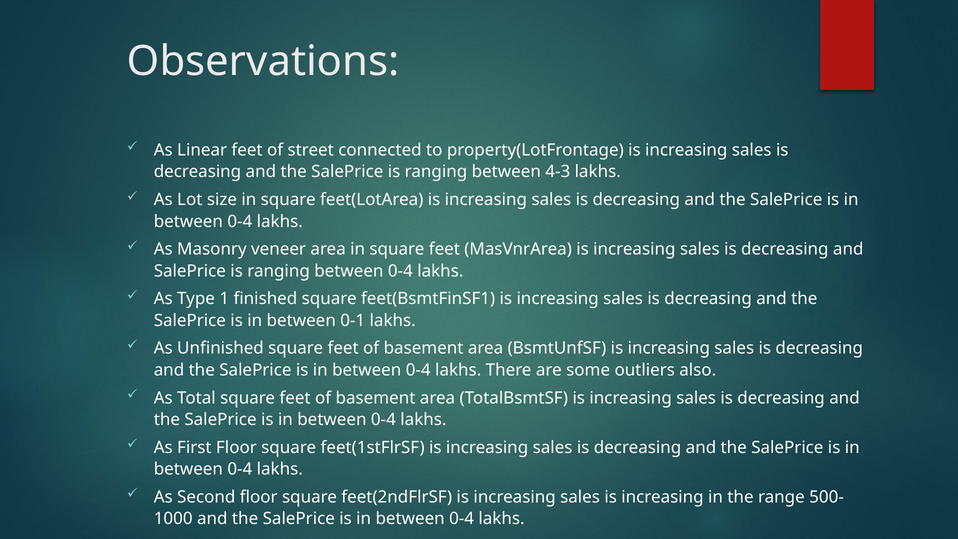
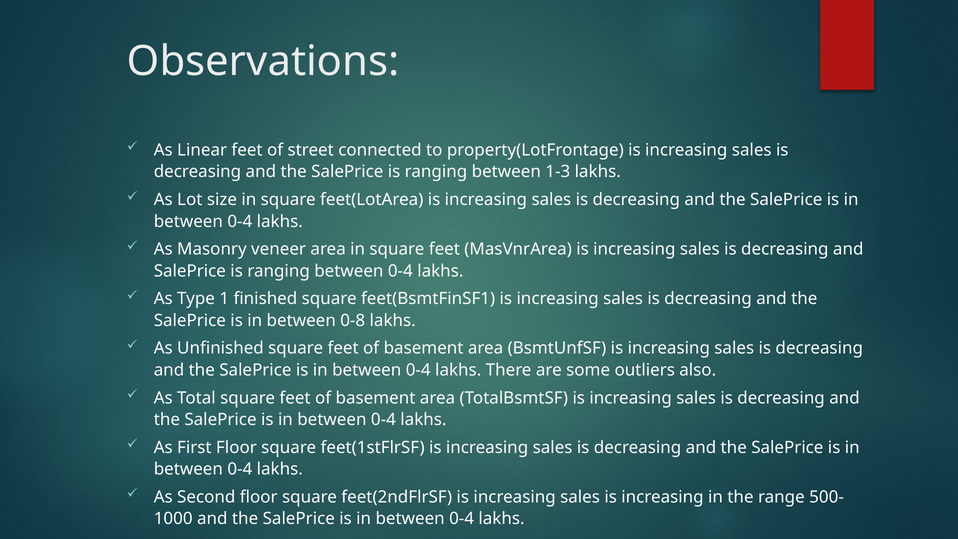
4-3: 4-3 -> 1-3 (558, 172)
0-1: 0-1 -> 0-8 (353, 321)
